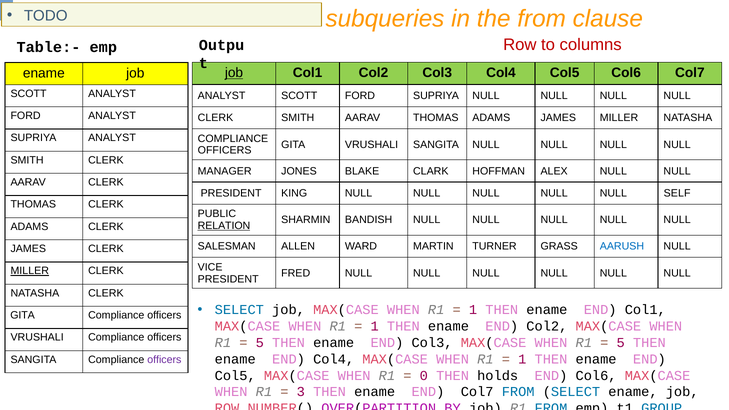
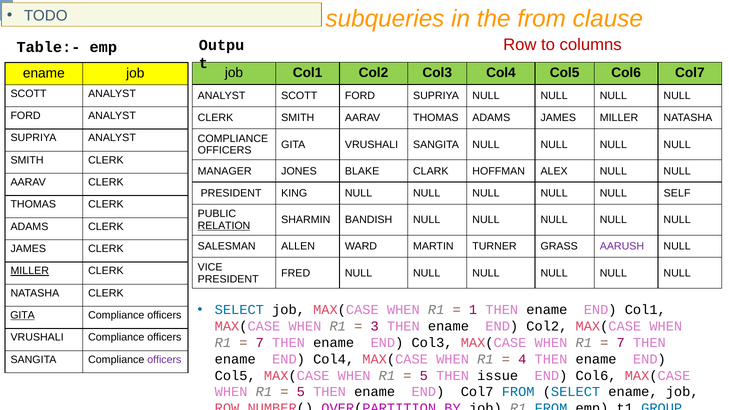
job underline: present -> none (234, 73)
AARUSH colour: blue -> purple (622, 246)
GITA underline: none -> present (23, 315)
1: 1 -> 3 (375, 326)
5: 5 -> 7 (260, 343)
5: 5 -> 7 (621, 343)
1: 1 -> 4 (522, 359)
0: 0 -> 5 (424, 376)
holds: holds -> issue (498, 376)
3: 3 -> 5 (301, 392)
